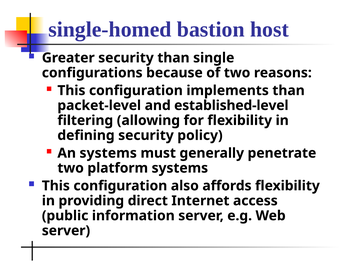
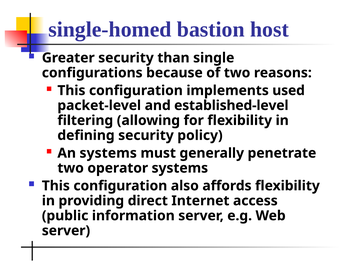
implements than: than -> used (289, 90)
platform: platform -> operator (118, 168)
